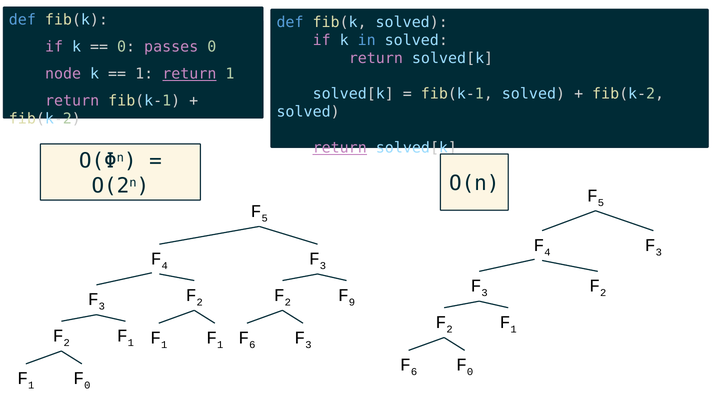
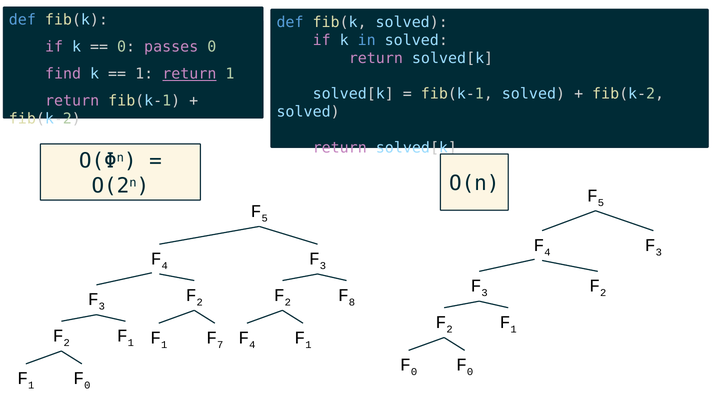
node: node -> find (63, 74)
return underline: present -> none (340, 148)
9: 9 -> 8 (352, 303)
1: 1 -> 7 (220, 345)
6: 6 -> 4 (252, 345)
3: 3 -> 1 (308, 345)
6: 6 -> 0 (414, 372)
